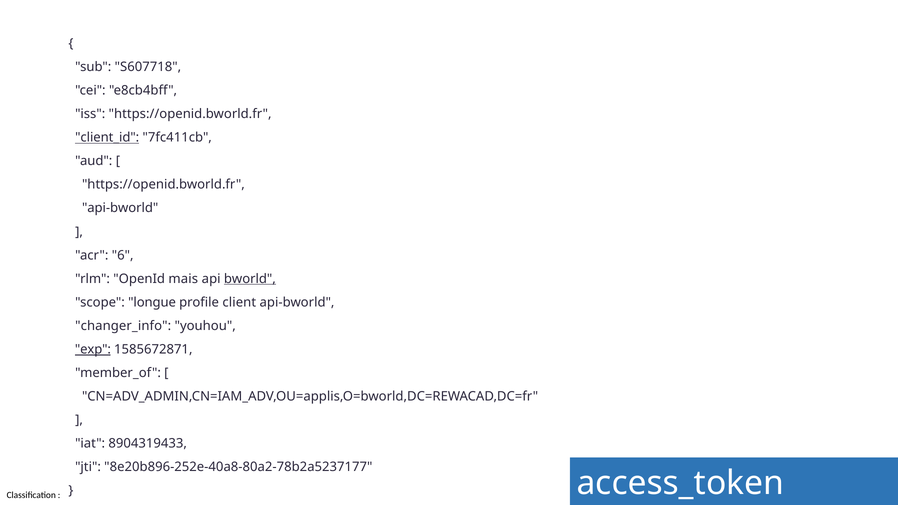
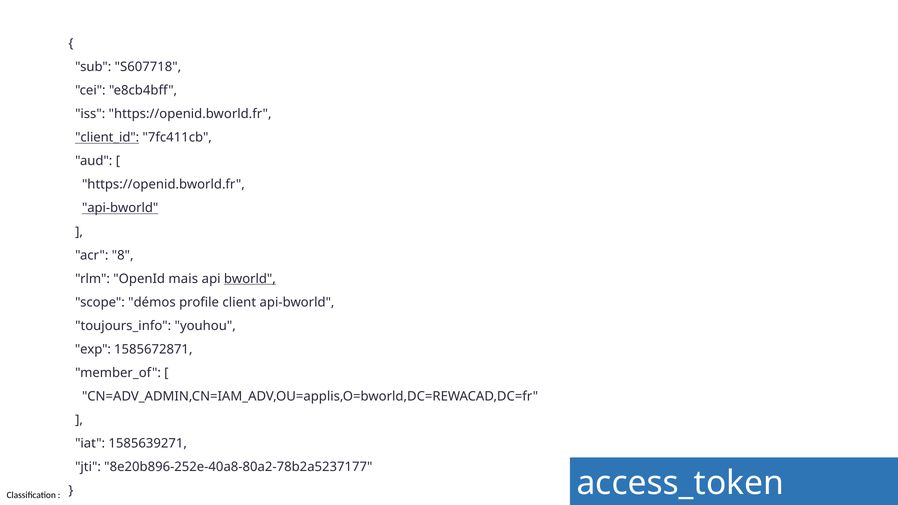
api-bworld underline: none -> present (120, 208)
6: 6 -> 8 (123, 255)
longue: longue -> démos (152, 302)
changer_info: changer_info -> toujours_info (123, 326)
exp underline: present -> none (93, 349)
8904319433: 8904319433 -> 1585639271 (148, 443)
